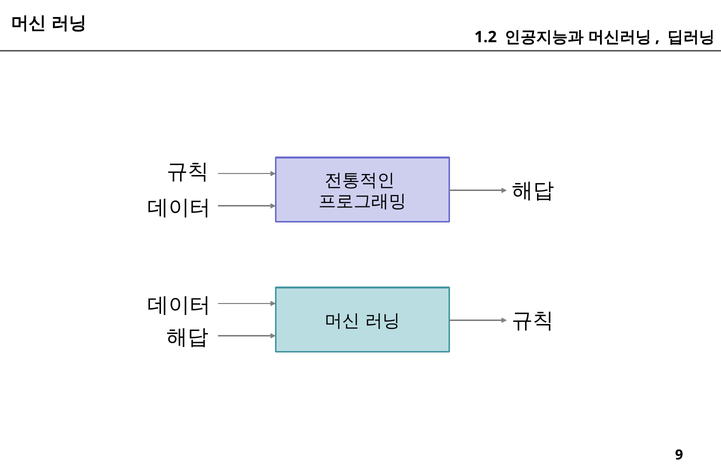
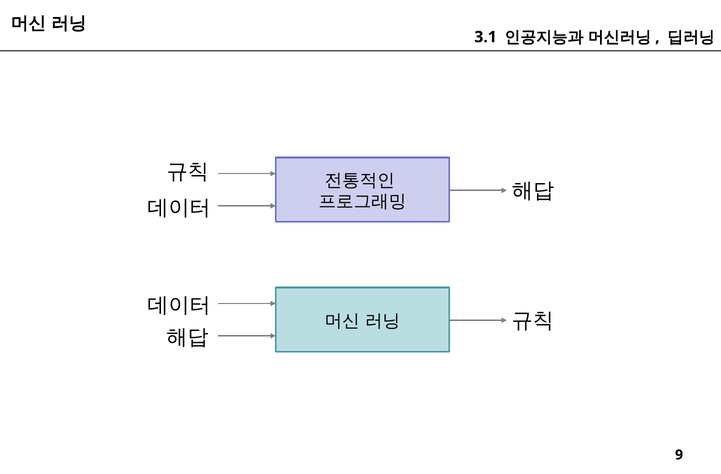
1.2: 1.2 -> 3.1 (486, 37)
